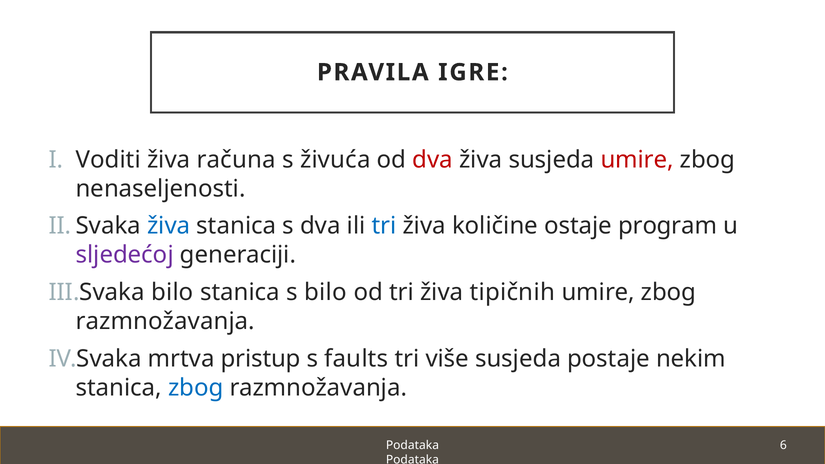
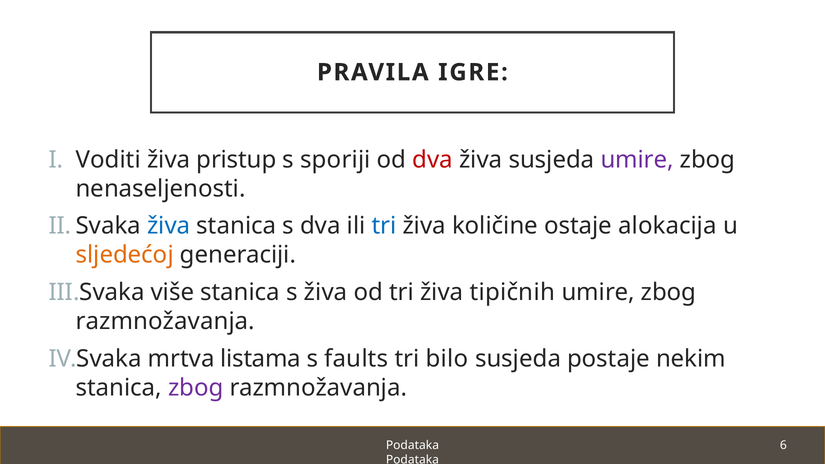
računa: računa -> pristup (236, 160)
živuća: živuća -> sporiji (335, 160)
umire colour: red -> purple (637, 160)
program: program -> alokacija (667, 226)
sljedećoj colour: purple -> orange (125, 255)
bilo: bilo -> više (172, 292)
s bilo: bilo -> živa (326, 292)
pristup: pristup -> listama (261, 359)
više: više -> bilo (447, 359)
zbog colour: blue -> purple (196, 388)
